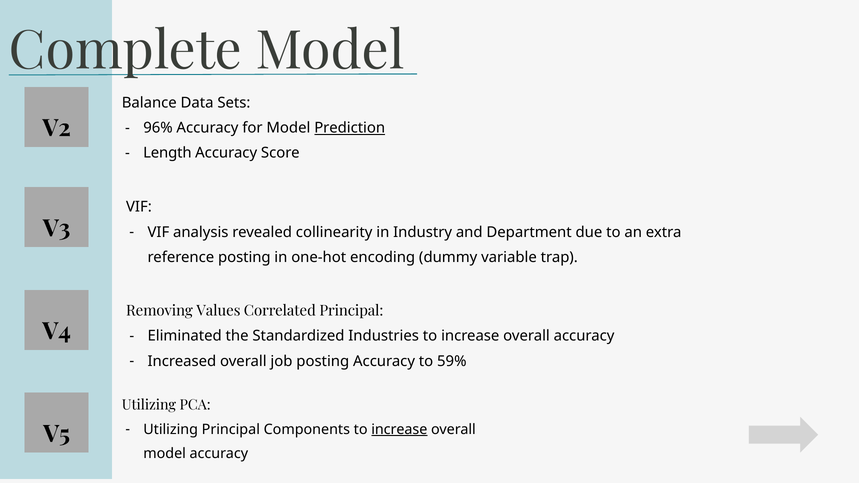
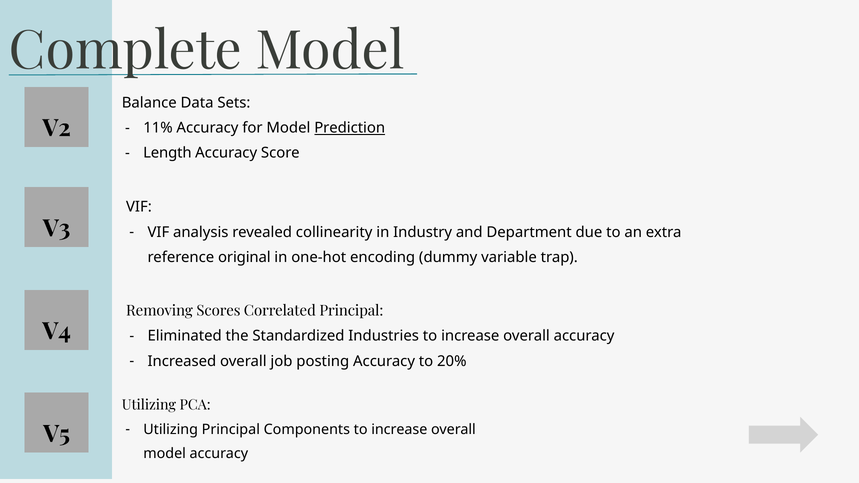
96%: 96% -> 11% (158, 128)
reference posting: posting -> original (244, 257)
Values: Values -> Scores (218, 311)
59%: 59% -> 20% (452, 361)
increase underline: present -> none (399, 429)
